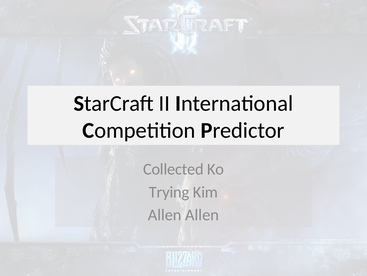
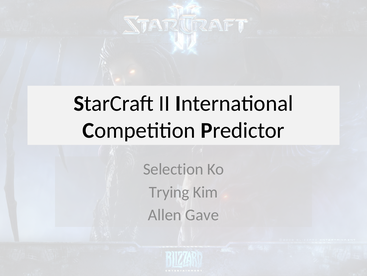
Collected: Collected -> Selection (173, 169)
Allen Allen: Allen -> Gave (202, 214)
